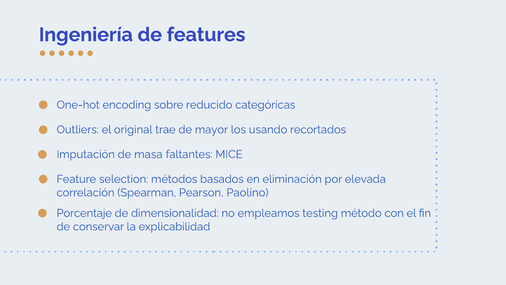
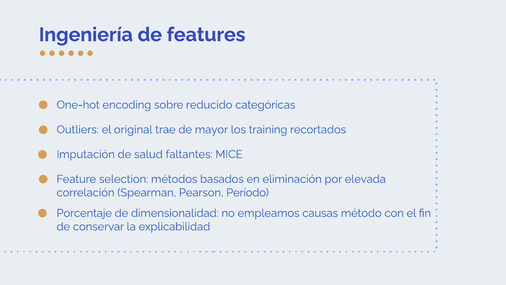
usando: usando -> training (268, 129)
masa: masa -> salud (148, 154)
Paolino: Paolino -> Período (248, 192)
testing: testing -> causas (320, 213)
